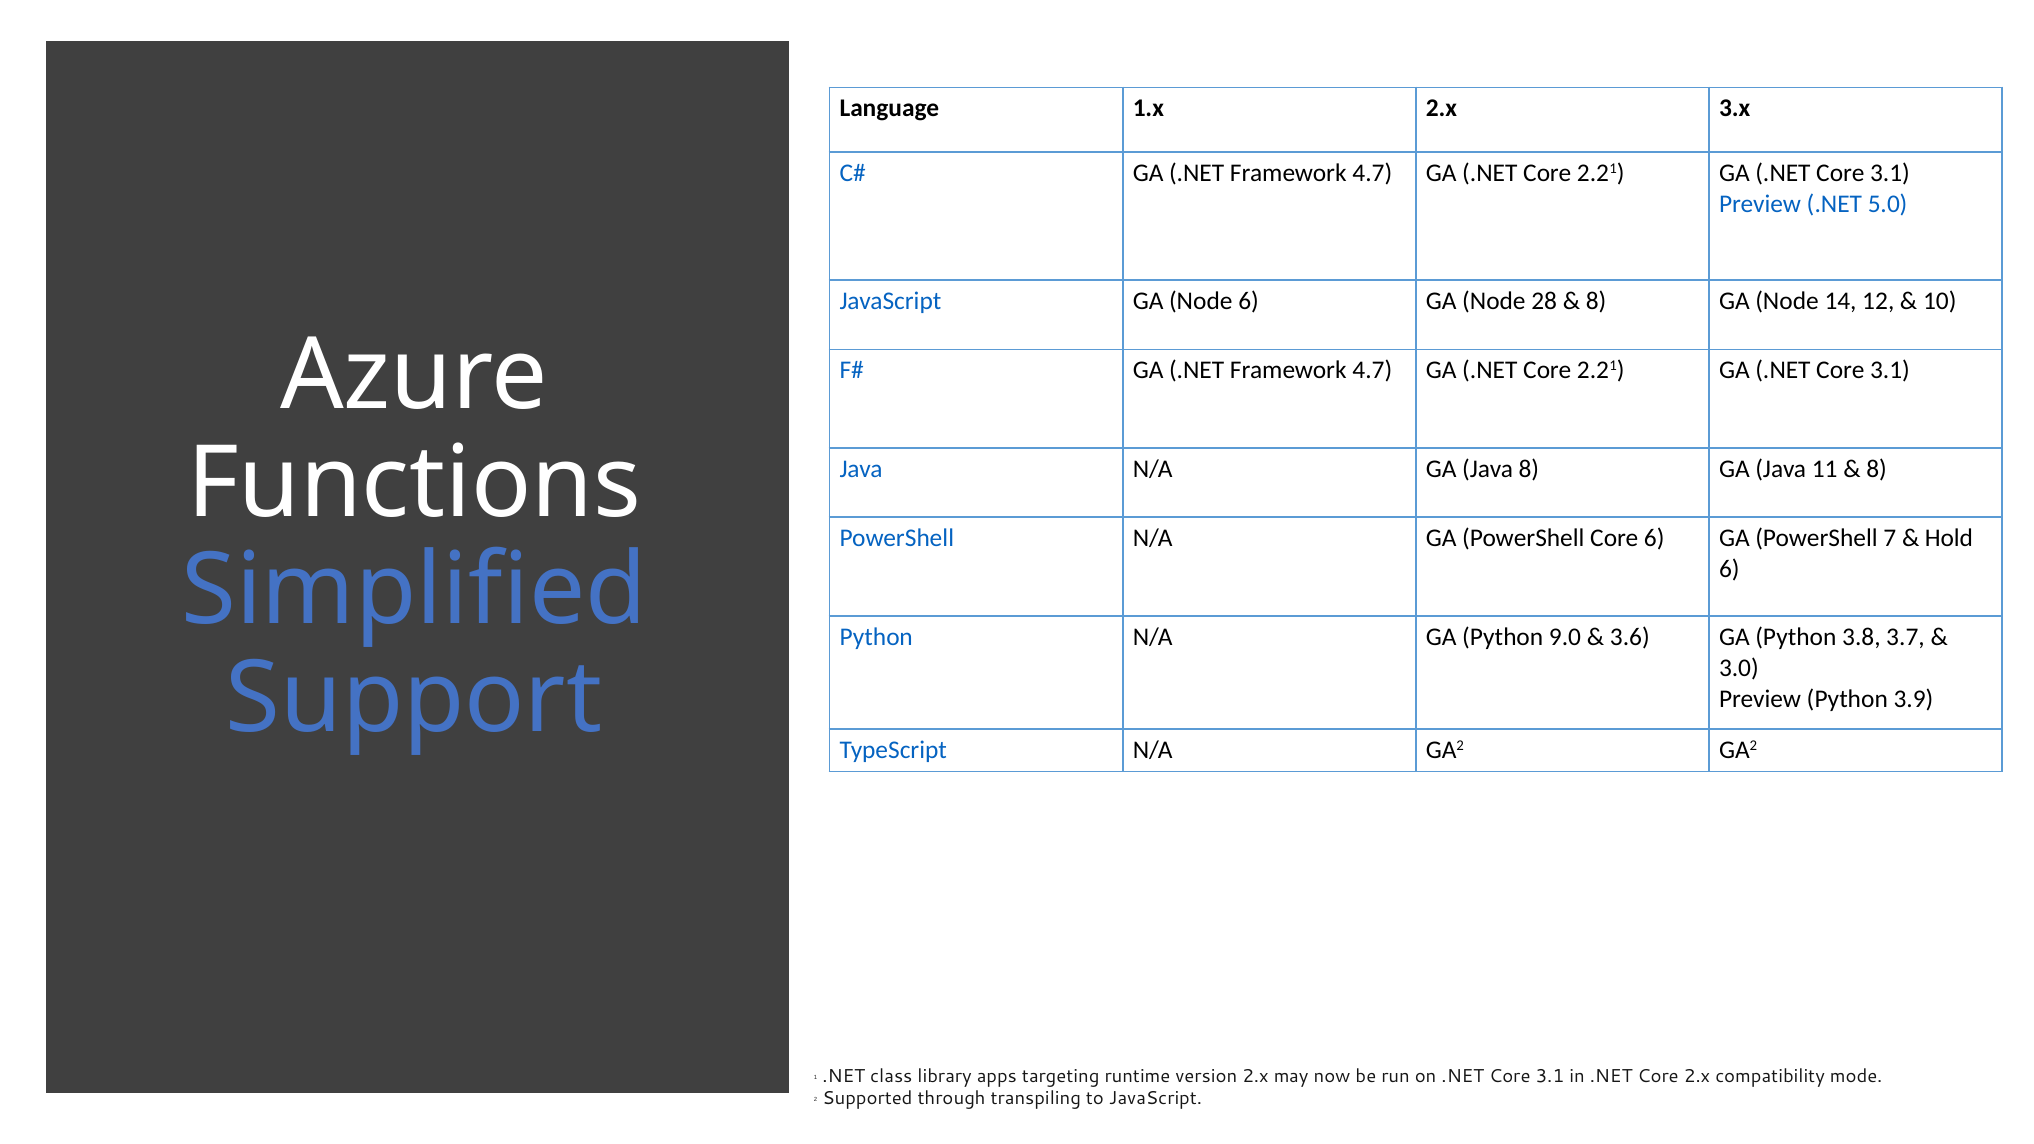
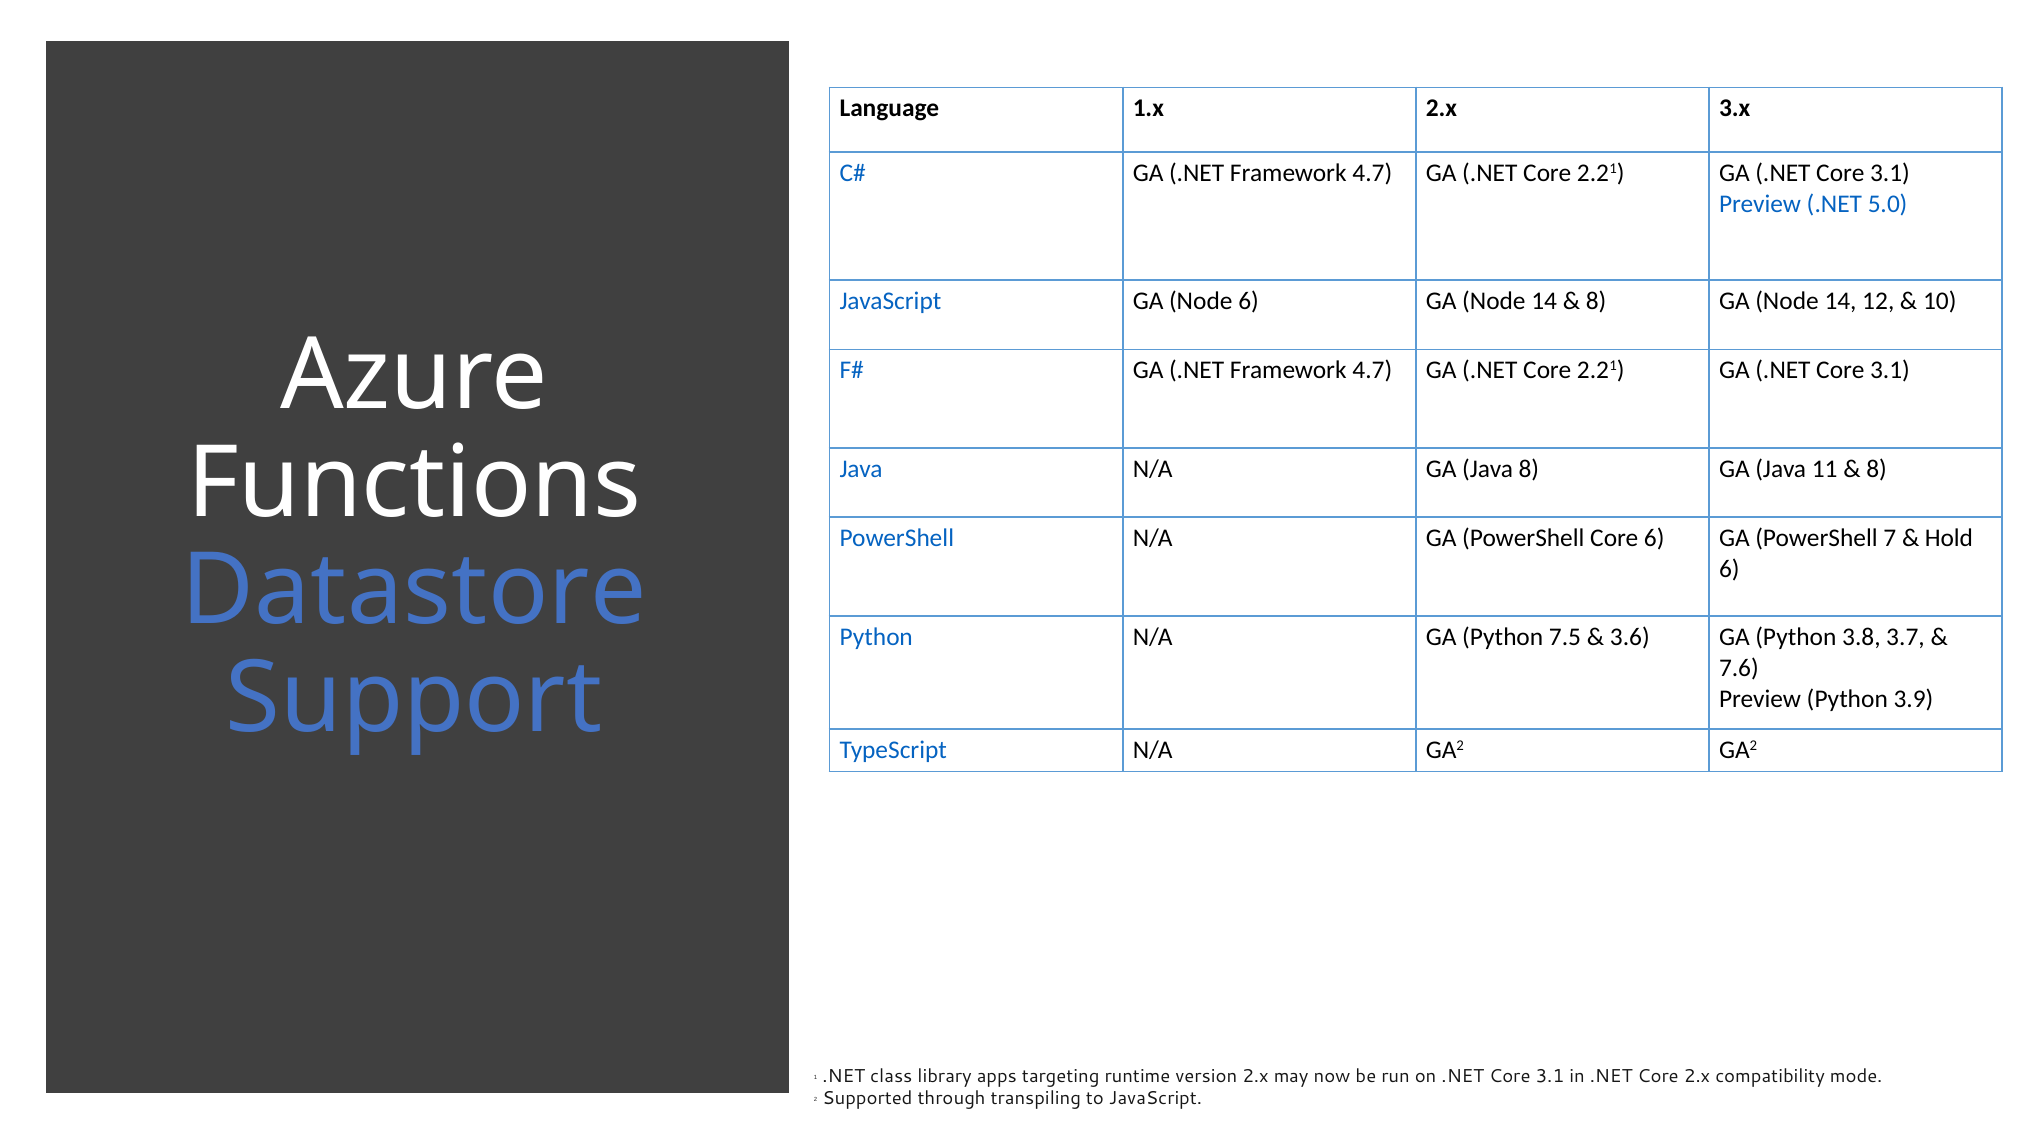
6 GA Node 28: 28 -> 14 (1544, 301)
Simplified: Simplified -> Datastore (414, 591)
9.0: 9.0 -> 7.5 (1565, 637)
3.0: 3.0 -> 7.6 (1739, 668)
